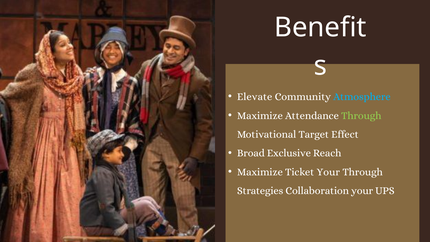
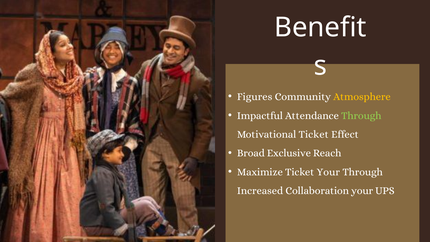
Elevate: Elevate -> Figures (255, 97)
Atmosphere colour: light blue -> yellow (362, 97)
Maximize: Maximize -> Impactful (260, 116)
Motivational Target: Target -> Ticket (314, 134)
Strategies: Strategies -> Increased (260, 191)
